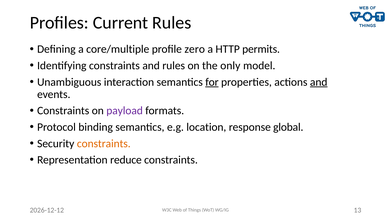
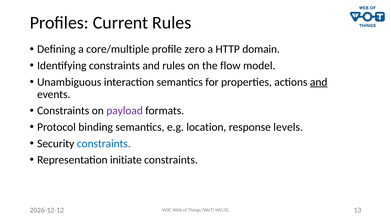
permits: permits -> domain (261, 49)
only: only -> flow (230, 66)
for underline: present -> none (212, 82)
global: global -> levels (288, 127)
constraints colour: orange -> blue (104, 143)
reduce: reduce -> initiate (126, 160)
